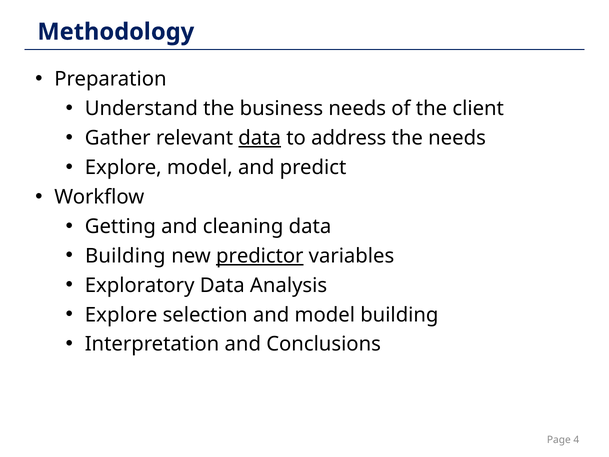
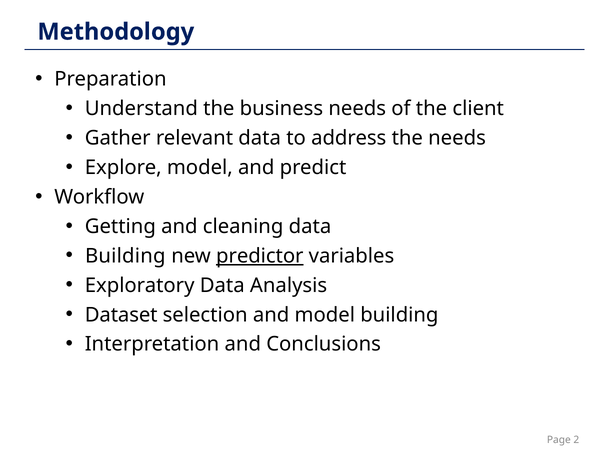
data underline: present -> none (260, 138)
Explore: Explore -> Dataset (121, 315)
4: 4 -> 2 (576, 440)
